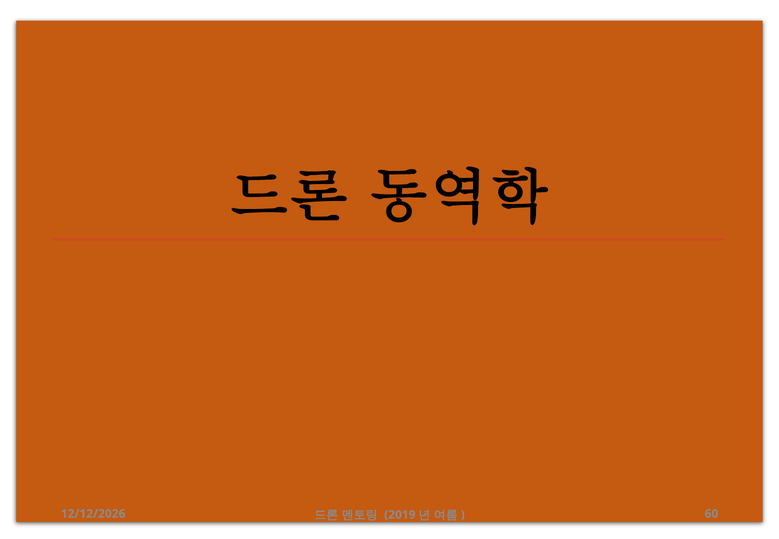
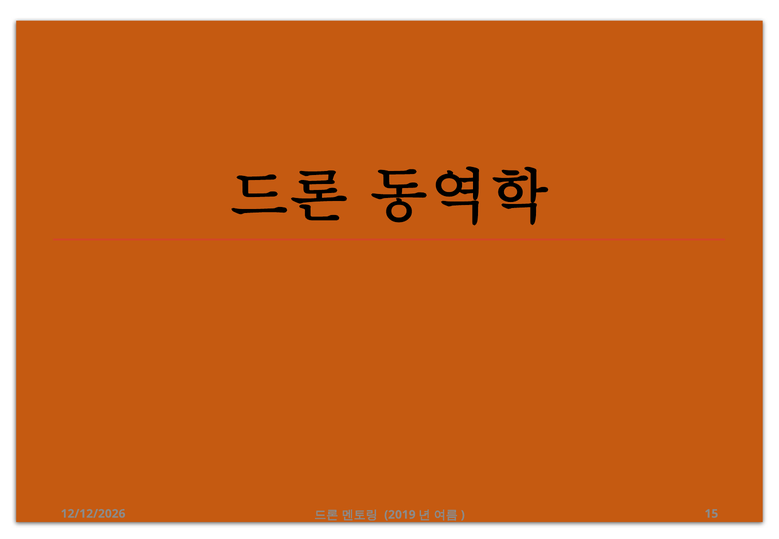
60: 60 -> 15 (711, 514)
